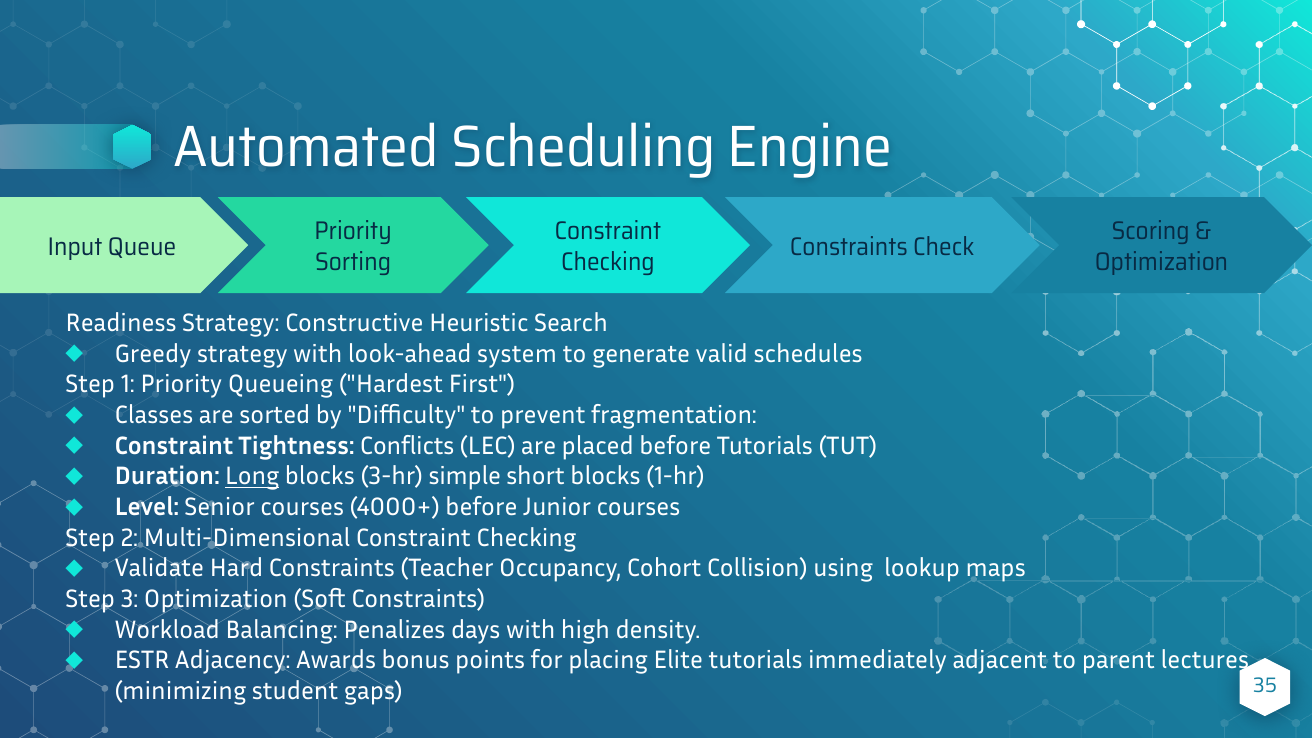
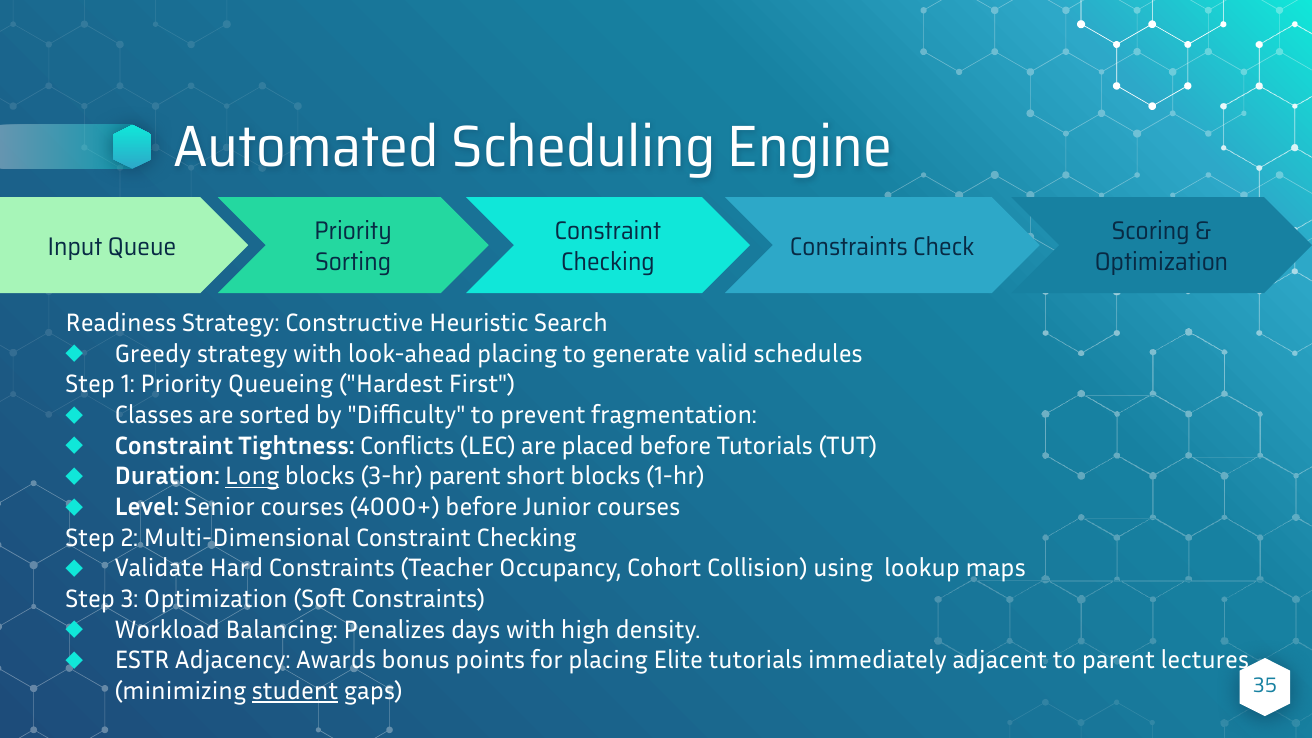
look-ahead system: system -> placing (517, 354)
3-hr simple: simple -> parent (465, 476)
student underline: none -> present (295, 691)
